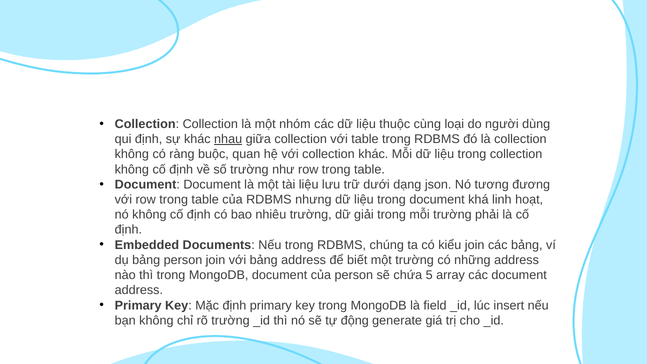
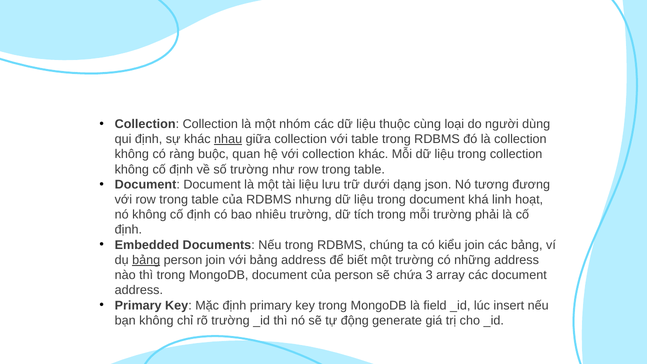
giải: giải -> tích (364, 215)
bảng underline: none -> present (146, 260)
5: 5 -> 3 (429, 275)
